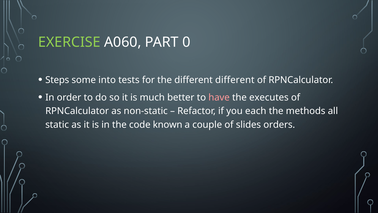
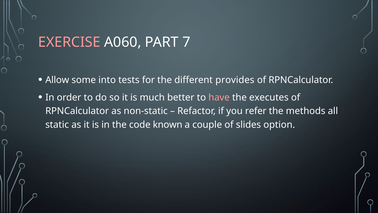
EXERCISE colour: light green -> pink (69, 42)
0: 0 -> 7 (186, 42)
Steps: Steps -> Allow (57, 80)
different different: different -> provides (235, 80)
each: each -> refer (256, 111)
orders: orders -> option (279, 125)
